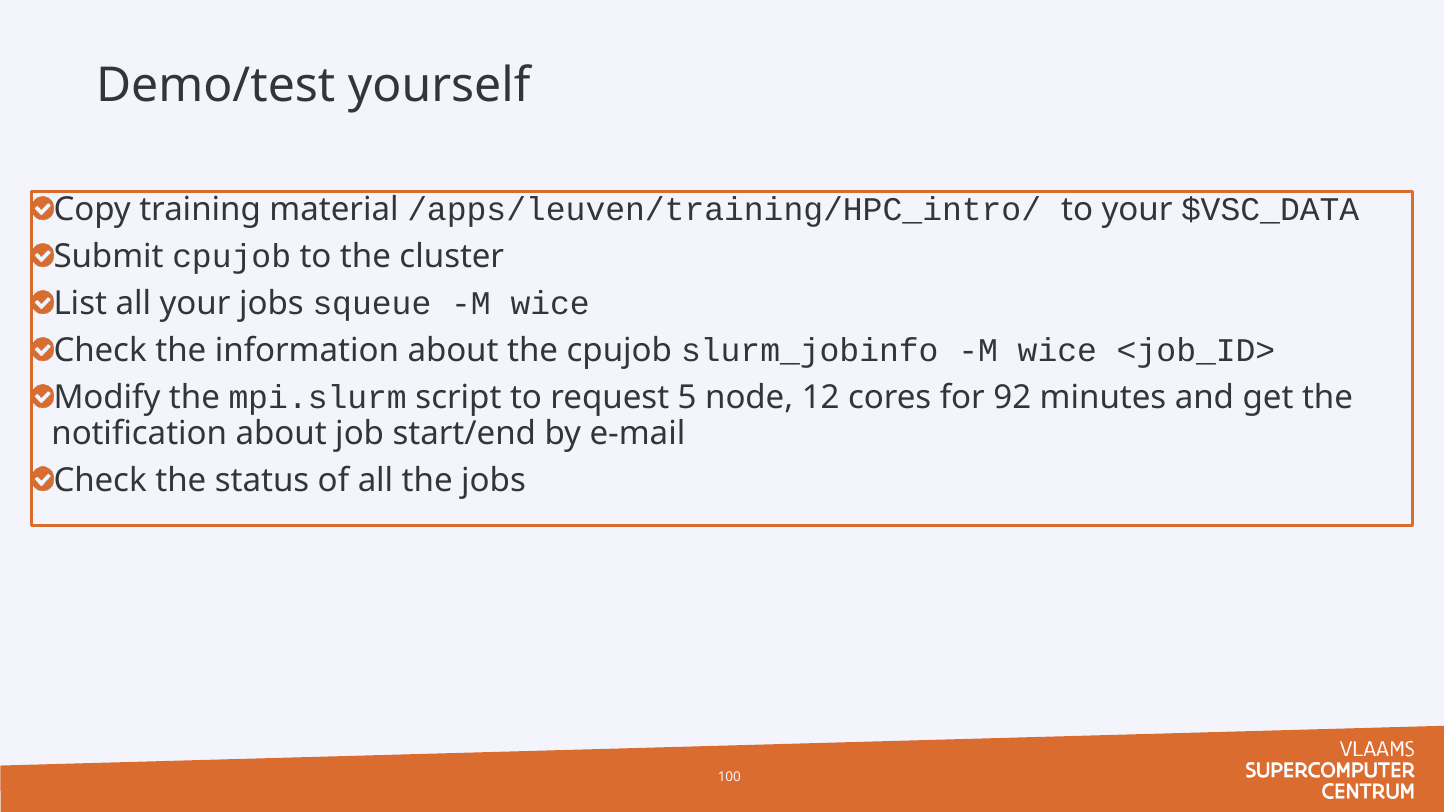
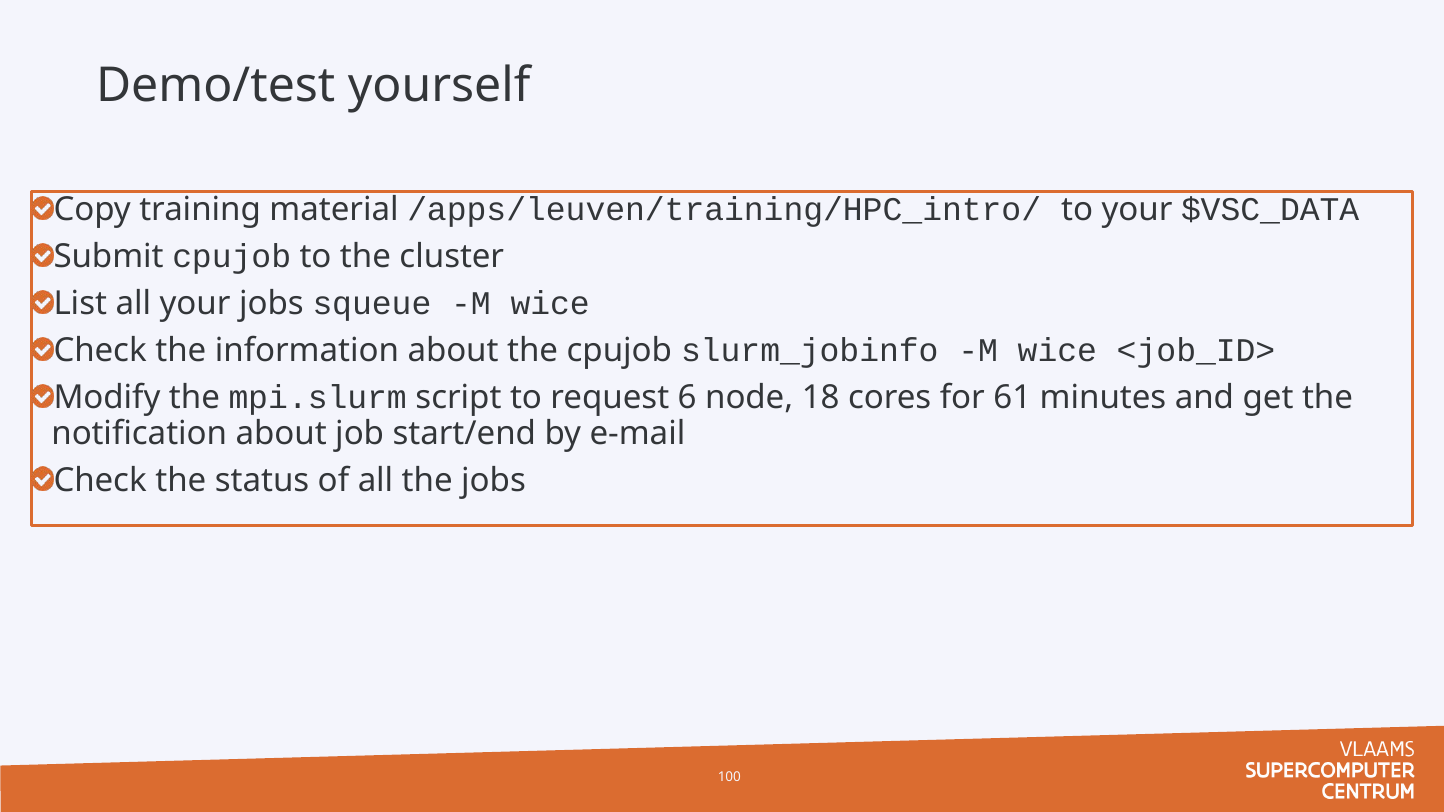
5: 5 -> 6 (687, 398)
12: 12 -> 18 (821, 398)
92: 92 -> 61 (1012, 398)
